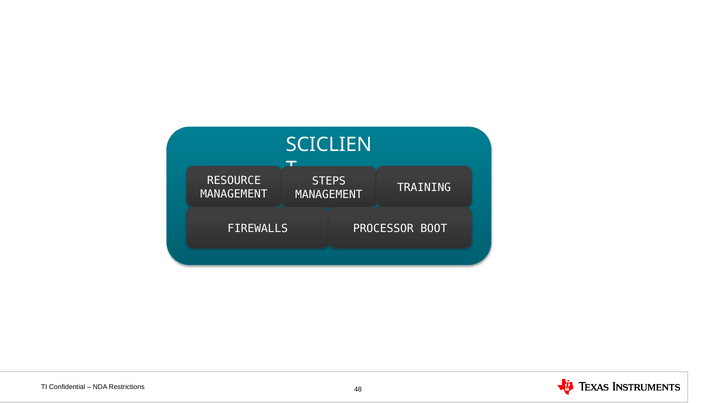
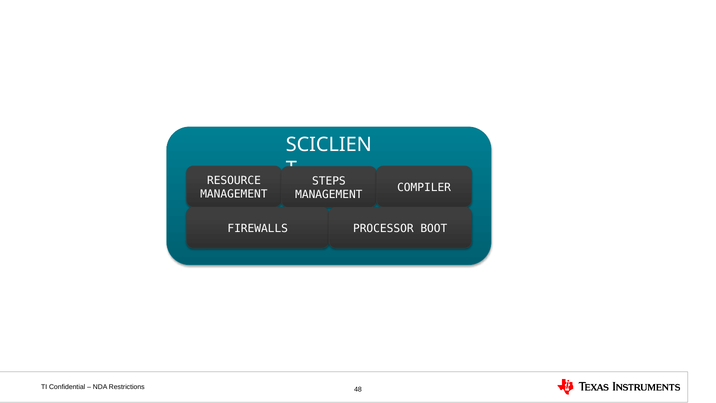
TRAINING: TRAINING -> COMPILER (424, 187)
